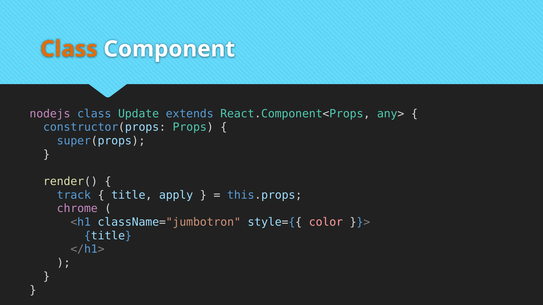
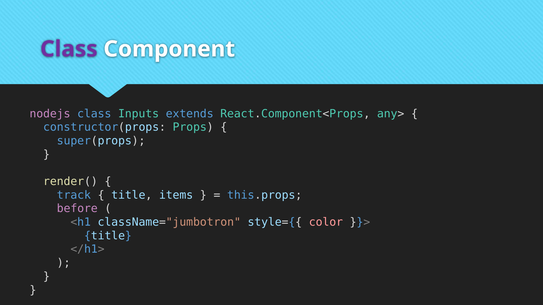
Class colour: orange -> purple (69, 49)
Update: Update -> Inputs (139, 114)
apply: apply -> items (176, 195)
chrome: chrome -> before (77, 209)
